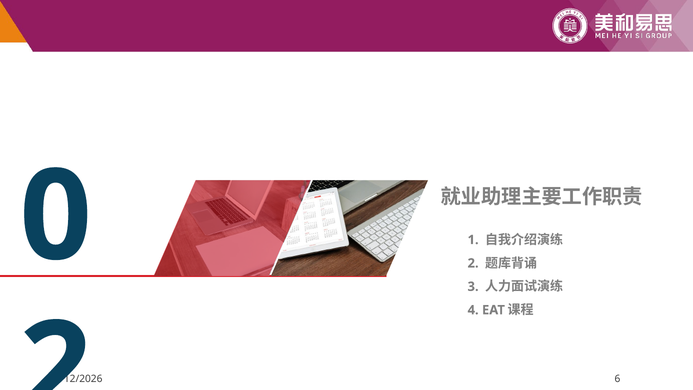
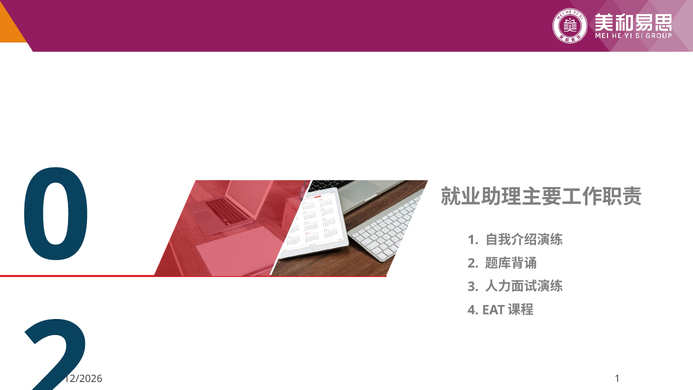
6: 6 -> 1 (617, 379)
